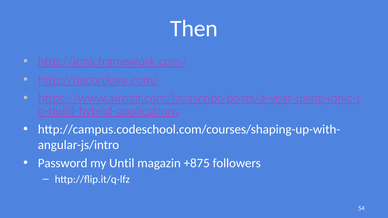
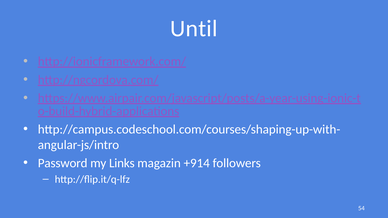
Then: Then -> Until (194, 29)
Until: Until -> Links (122, 163)
+875: +875 -> +914 (197, 163)
